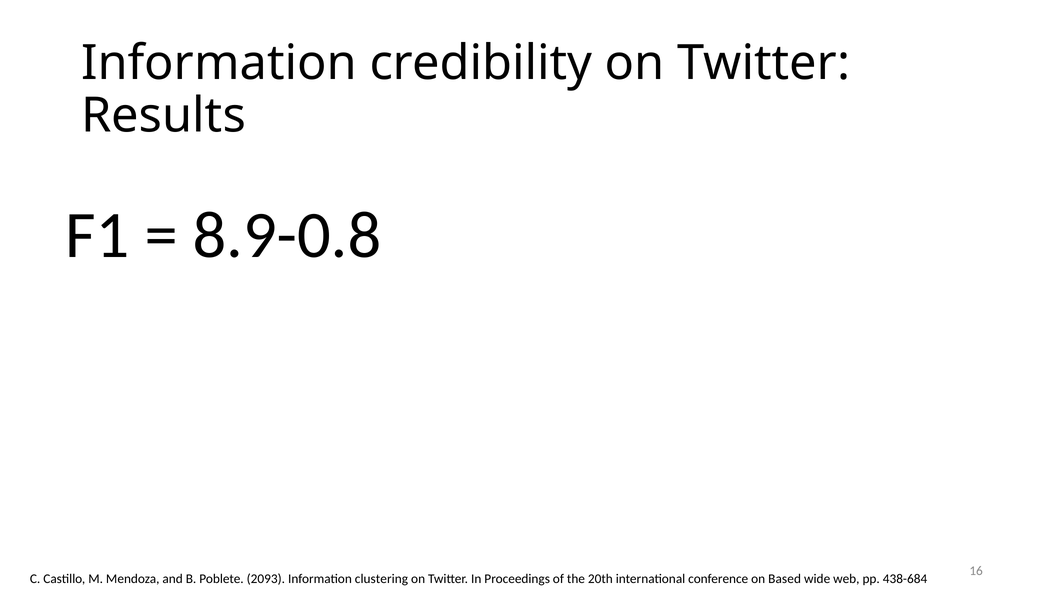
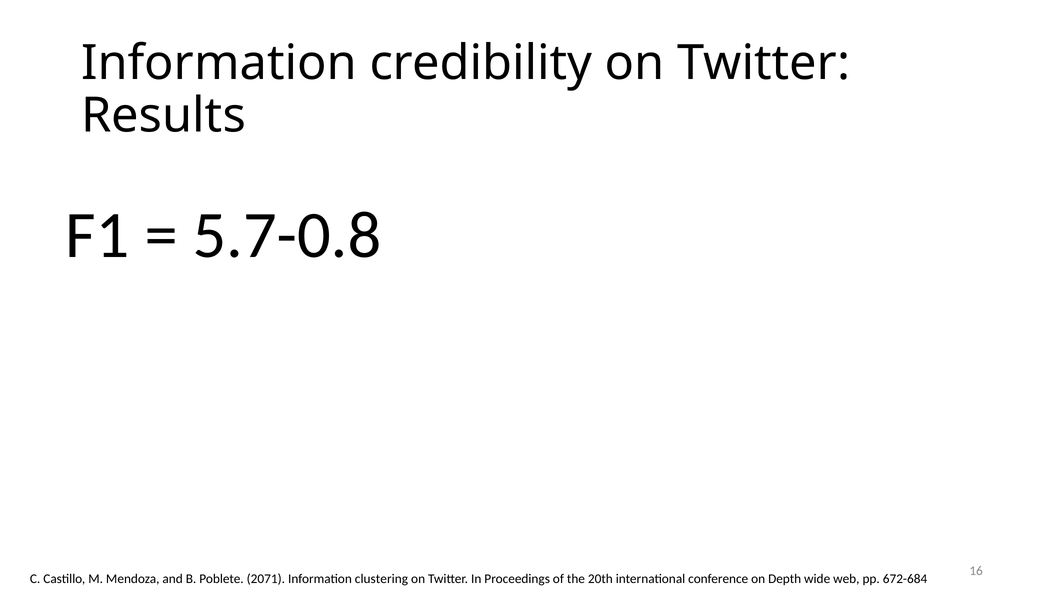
8.9-0.8: 8.9-0.8 -> 5.7-0.8 (287, 236)
2093: 2093 -> 2071 (266, 579)
Based: Based -> Depth (785, 579)
438-684: 438-684 -> 672-684 (905, 579)
